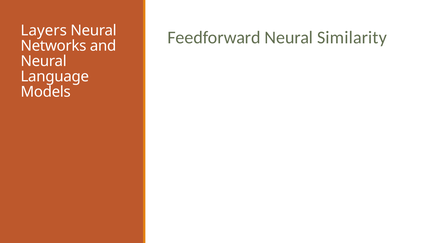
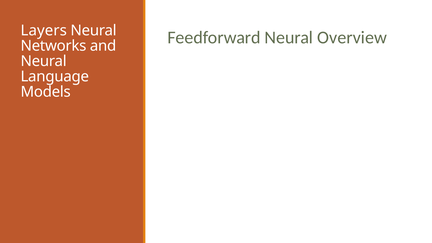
Similarity: Similarity -> Overview (352, 38)
